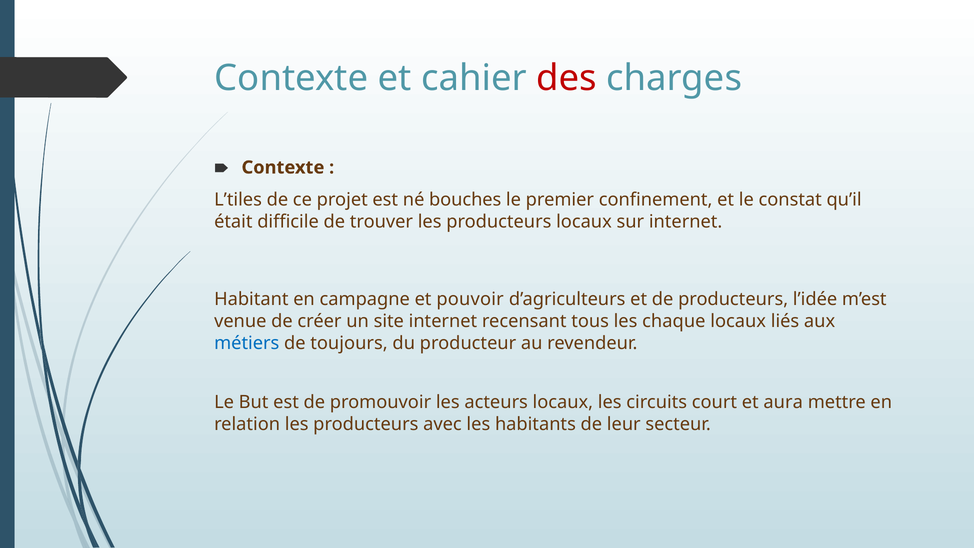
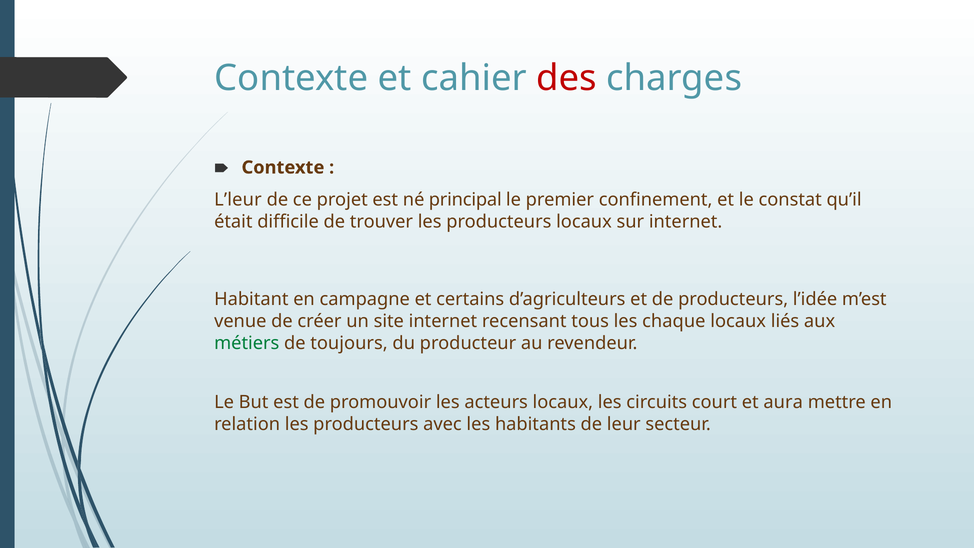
L’tiles: L’tiles -> L’leur (238, 200)
bouches: bouches -> principal (465, 200)
pouvoir: pouvoir -> certains (470, 299)
métiers colour: blue -> green (247, 343)
